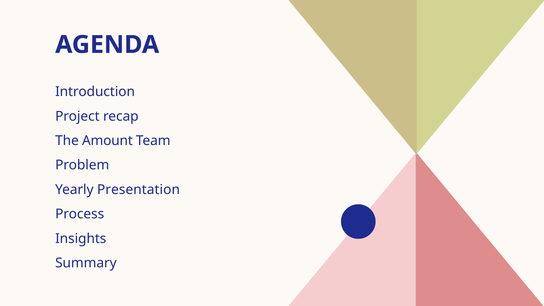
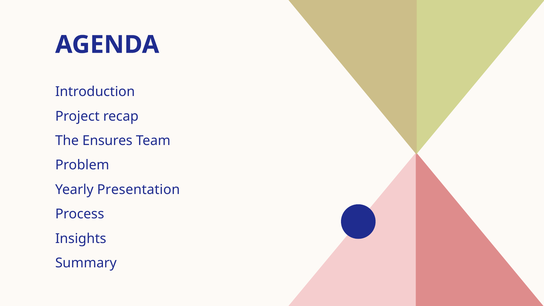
Amount: Amount -> Ensures (107, 141)
